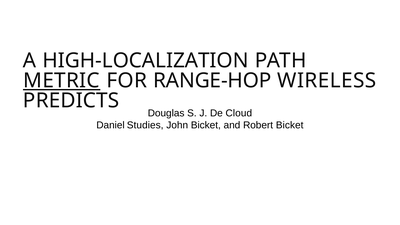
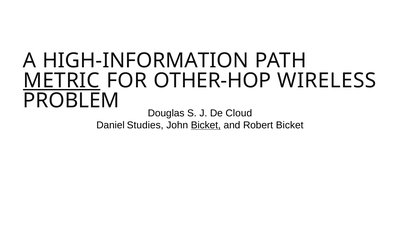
HIGH-LOCALIZATION: HIGH-LOCALIZATION -> HIGH-INFORMATION (145, 61)
RANGE-HOP: RANGE-HOP -> OTHER-HOP (212, 81)
PREDICTS: PREDICTS -> PROBLEM (71, 101)
Bicket underline: none -> present (206, 125)
